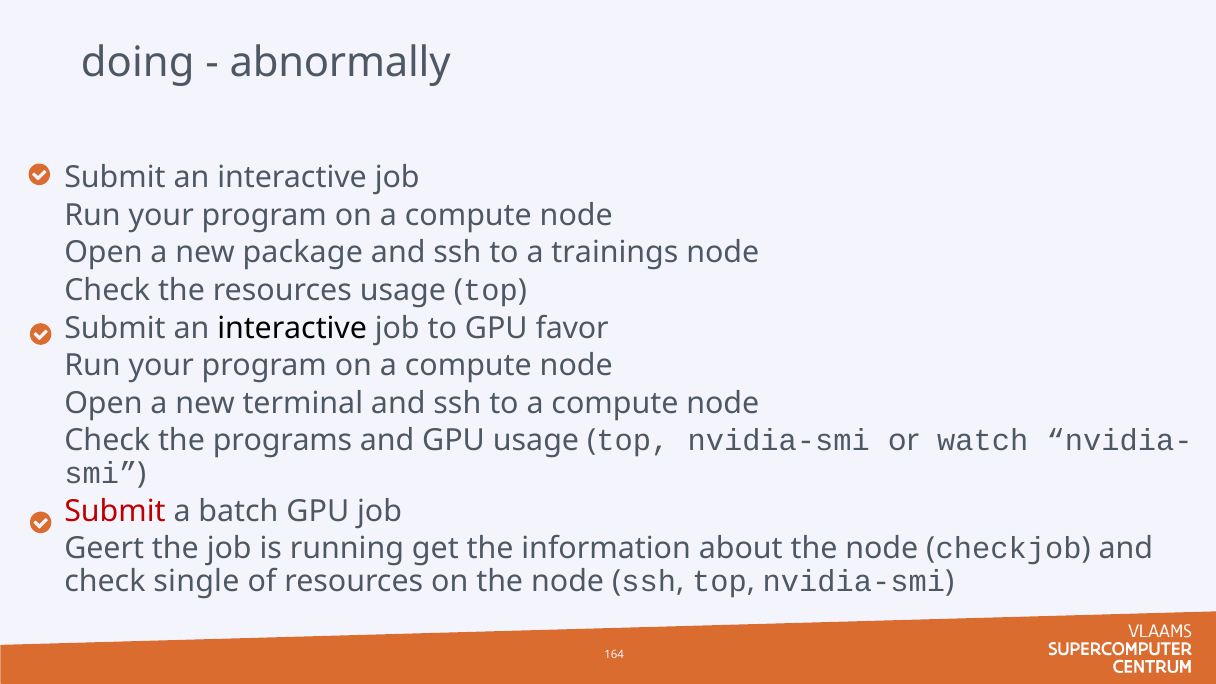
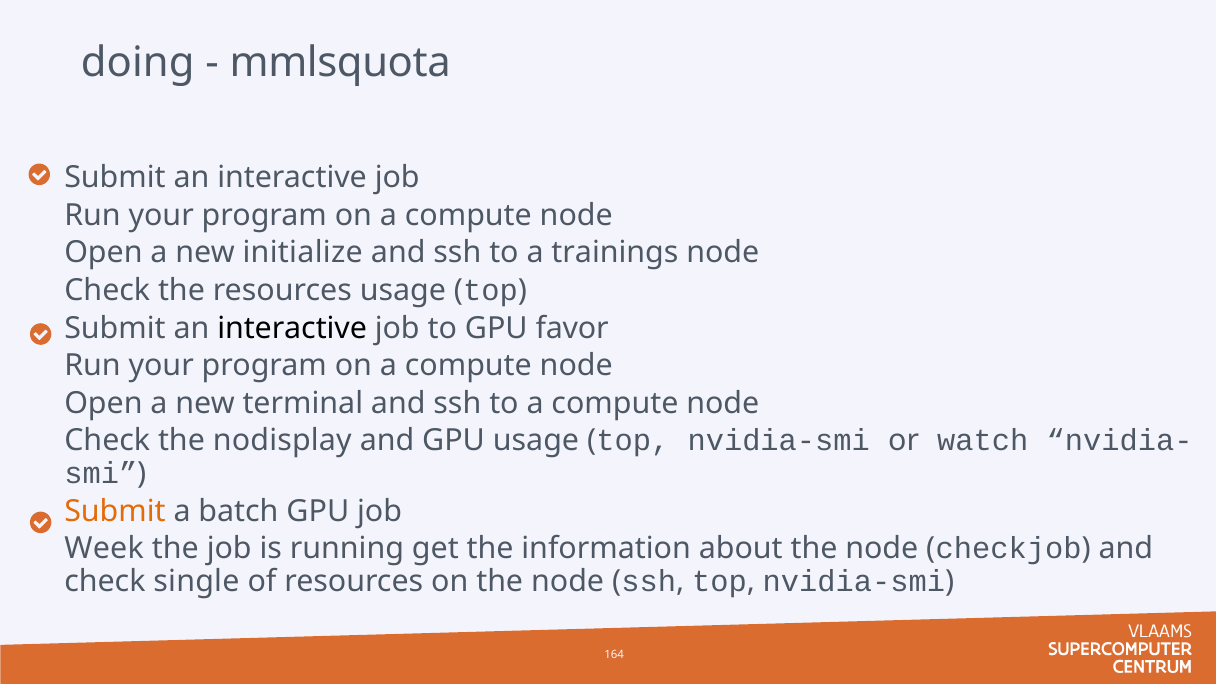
abnormally: abnormally -> mmlsquota (340, 63)
package: package -> initialize (303, 253)
programs: programs -> nodisplay (282, 441)
Submit colour: red -> orange (115, 511)
Geert: Geert -> Week (104, 549)
